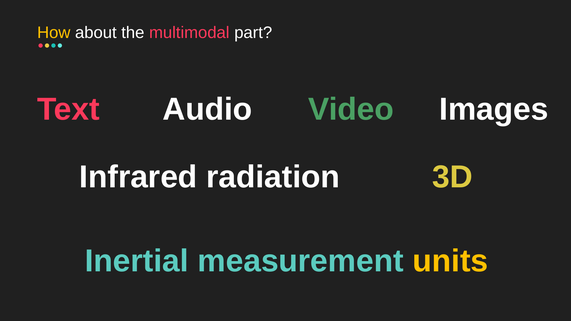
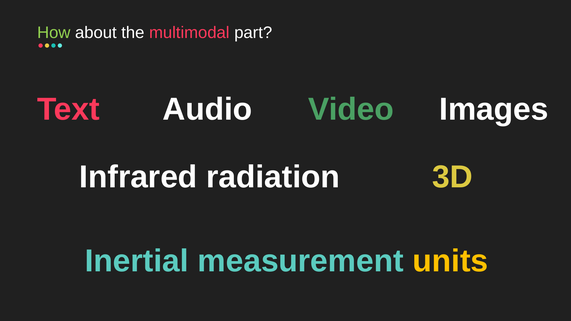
How colour: yellow -> light green (54, 33)
